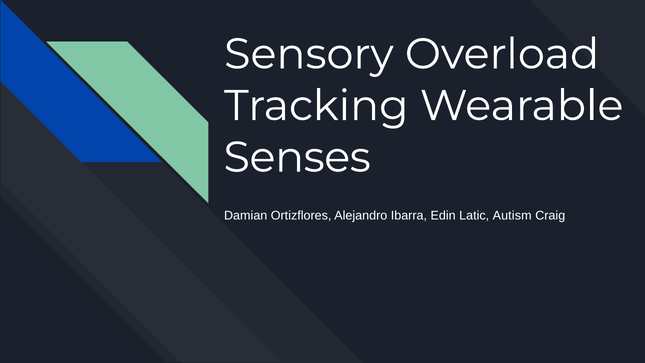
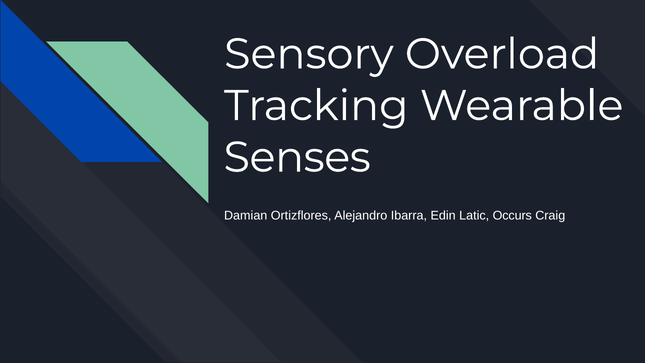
Autism: Autism -> Occurs (512, 215)
